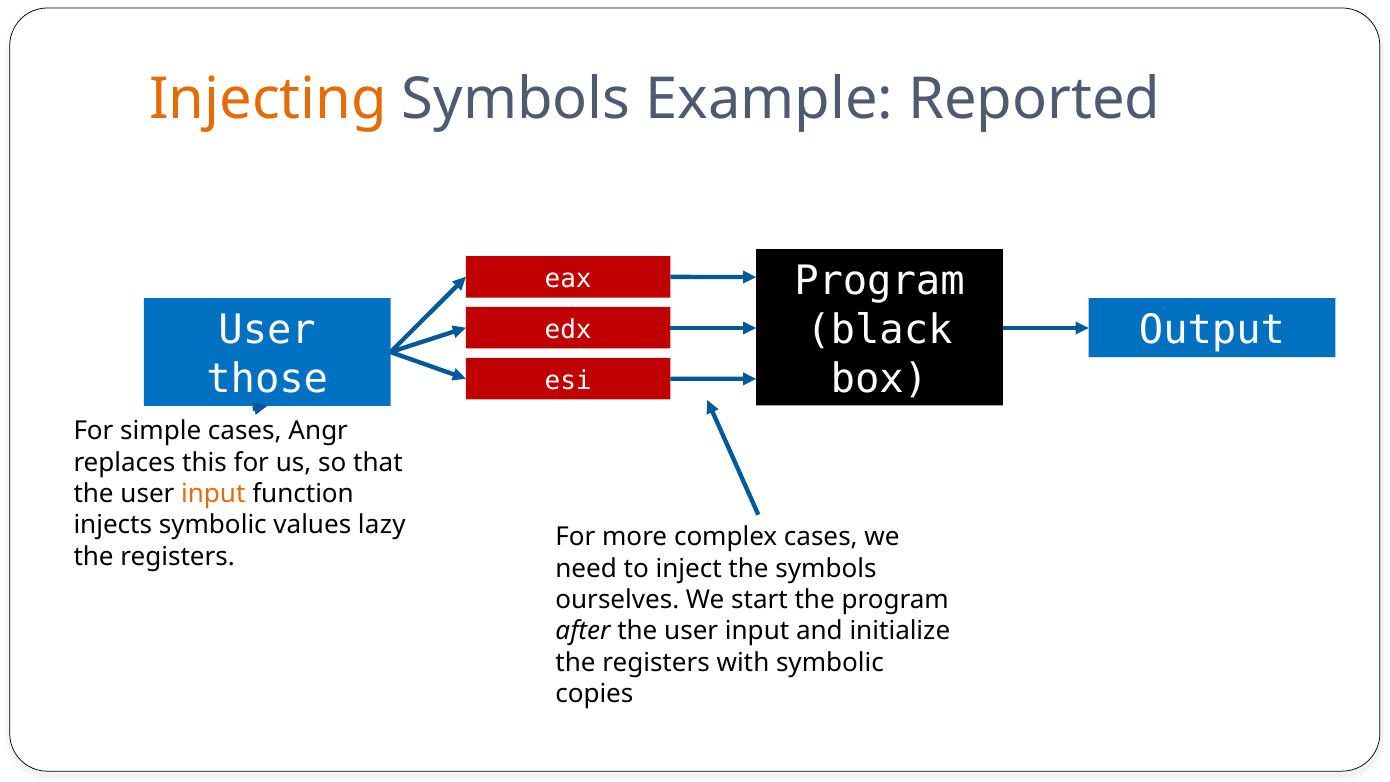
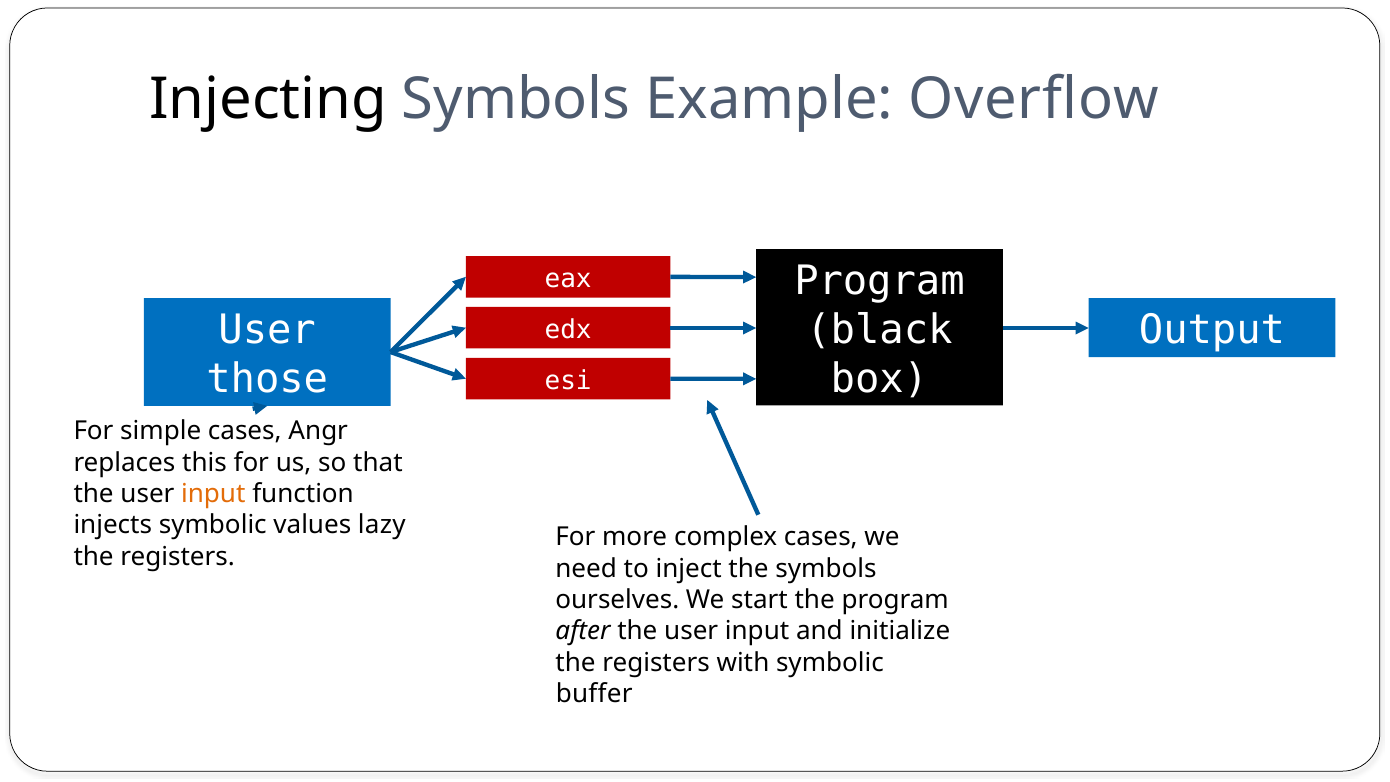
Injecting colour: orange -> black (268, 99)
Reported: Reported -> Overflow (1034, 99)
copies: copies -> buffer (594, 694)
